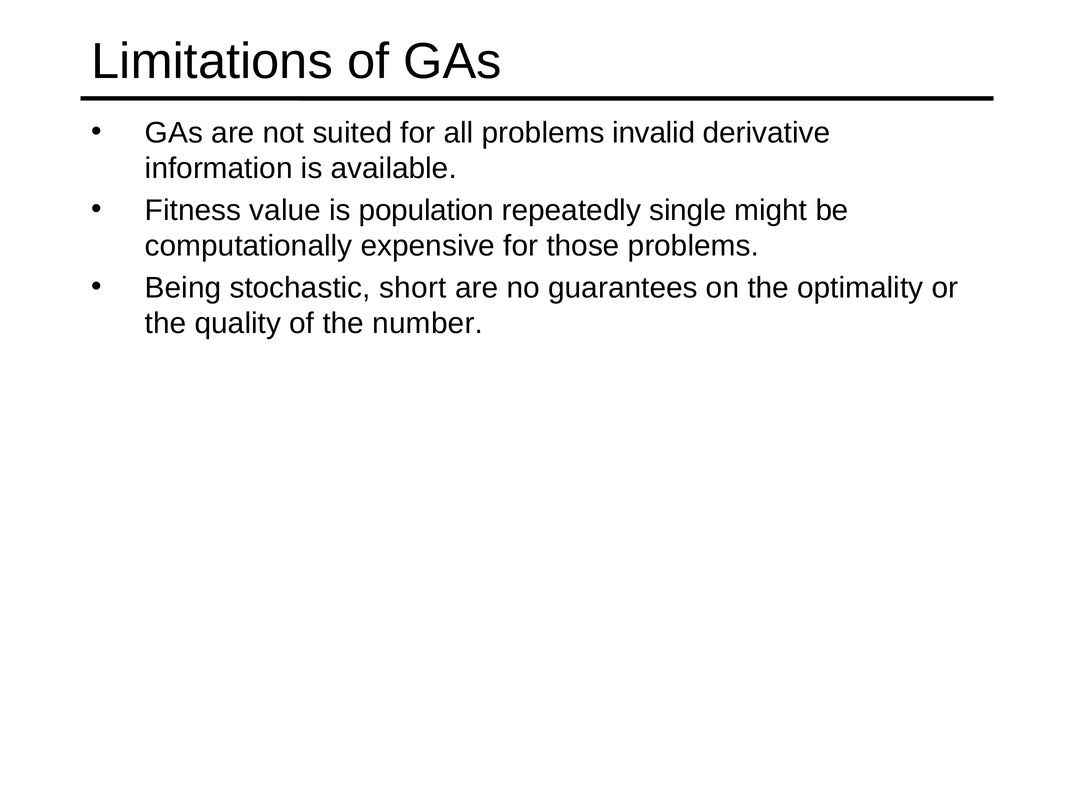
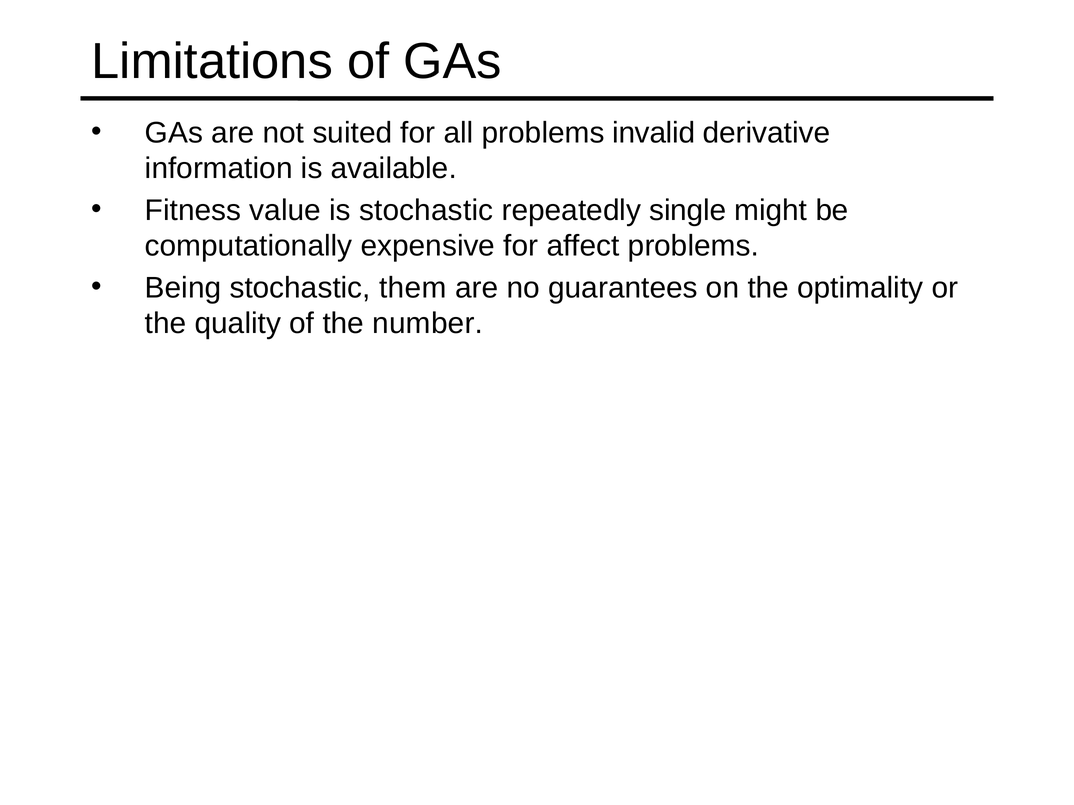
is population: population -> stochastic (426, 210)
those: those -> affect (583, 246)
short: short -> them (413, 288)
